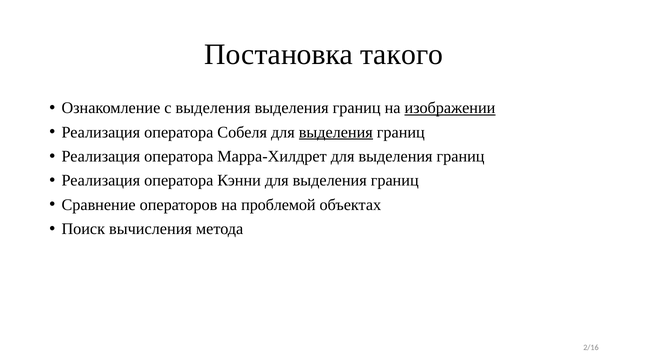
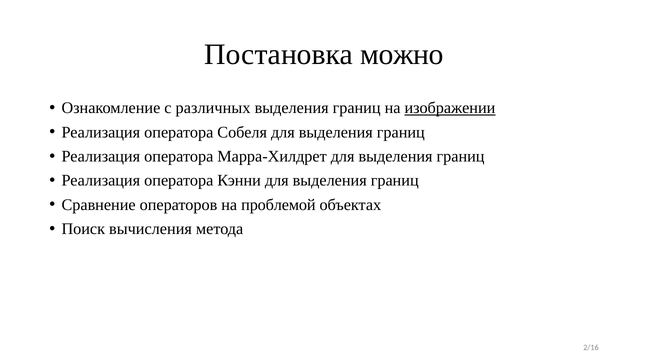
такого: такого -> можно (402, 54)
с выделения: выделения -> различных (213, 108)
выделения underline: present -> none (336, 132)
